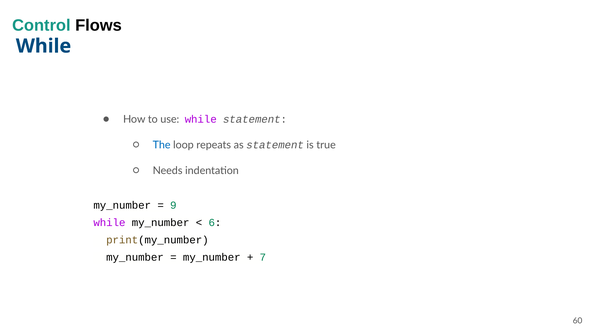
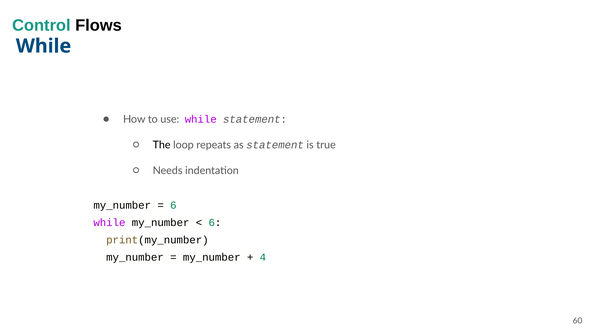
The colour: blue -> black (162, 145)
9: 9 -> 6 (173, 205)
7: 7 -> 4 (263, 257)
